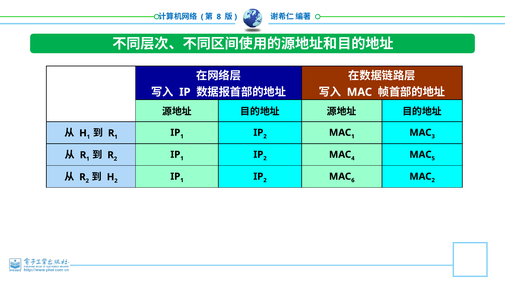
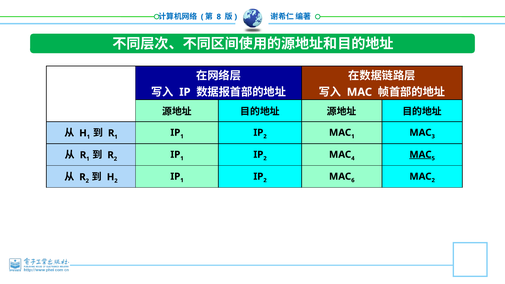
MAC underline: none -> present (420, 155)
